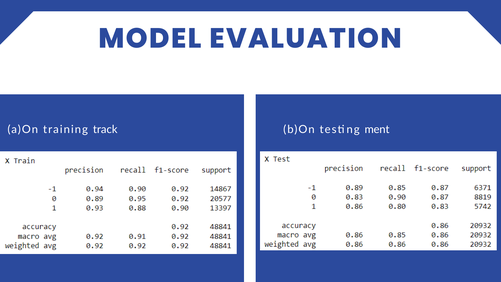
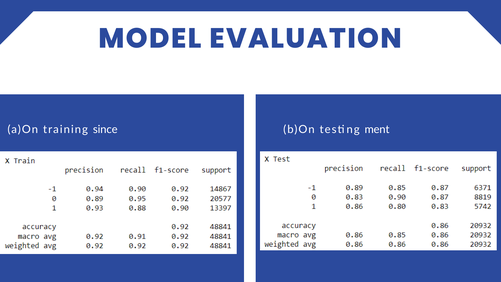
track: track -> since (105, 129)
